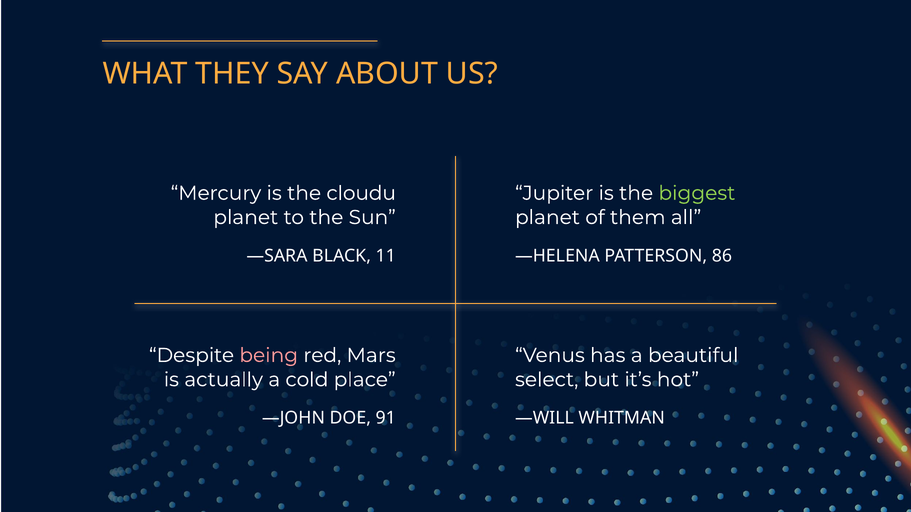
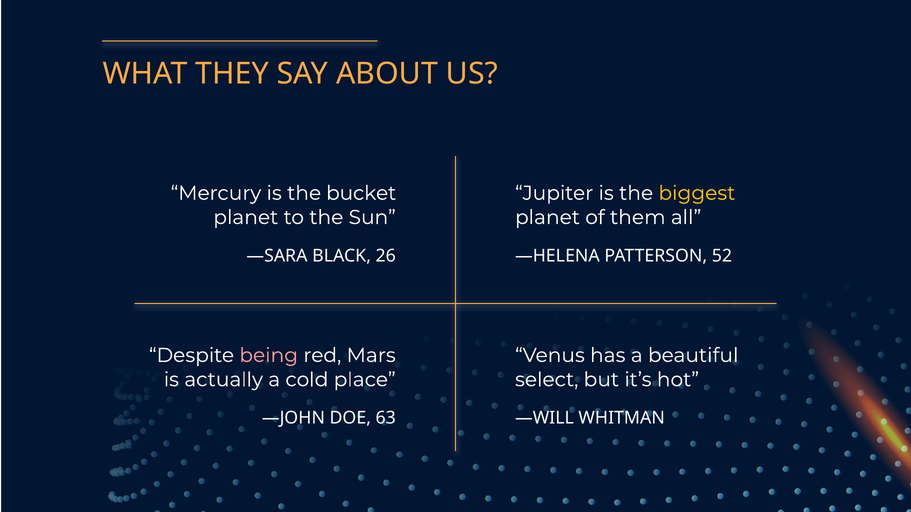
cloudu: cloudu -> bucket (361, 193)
biggest colour: light green -> yellow (697, 193)
11: 11 -> 26 (386, 256)
86: 86 -> 52 (722, 256)
91: 91 -> 63 (386, 418)
